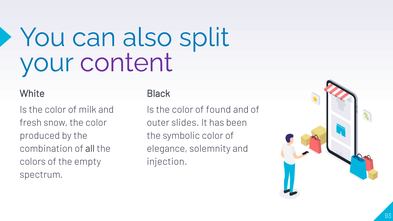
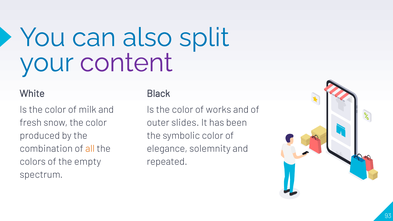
found: found -> works (219, 110)
all colour: black -> orange (90, 149)
injection: injection -> repeated (167, 162)
